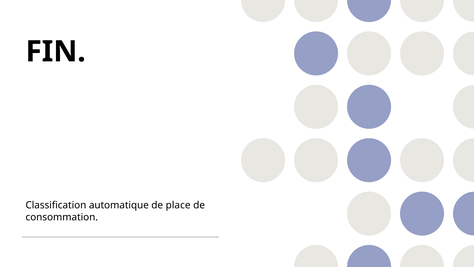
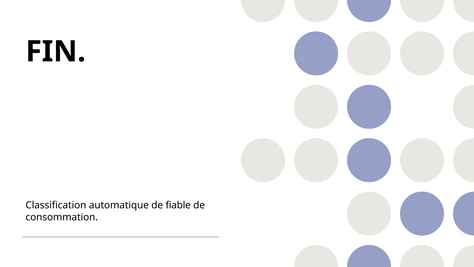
place: place -> fiable (178, 205)
